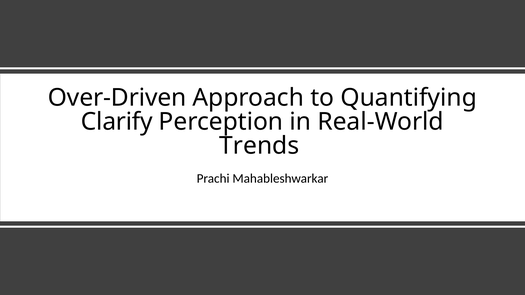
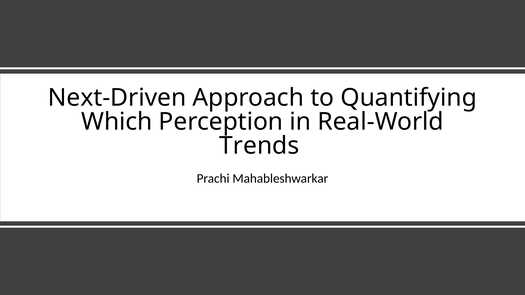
Over-Driven: Over-Driven -> Next-Driven (117, 98)
Clarify: Clarify -> Which (117, 122)
